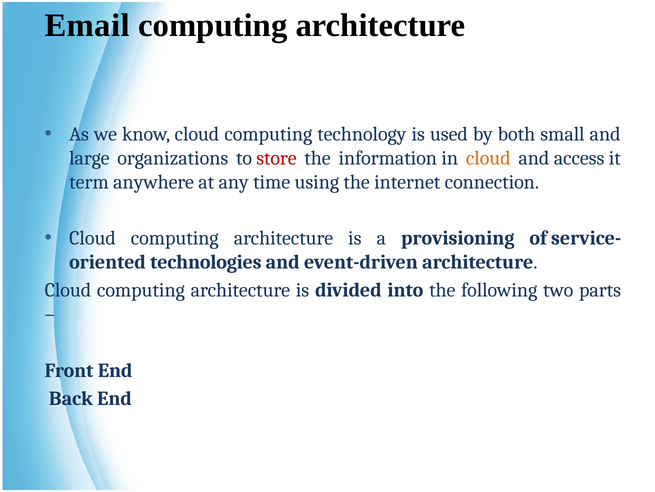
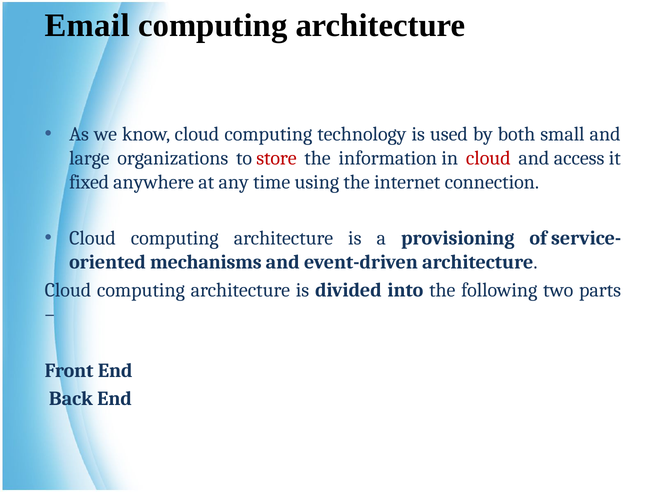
cloud colour: orange -> red (488, 158)
term: term -> fixed (89, 182)
technologies: technologies -> mechanisms (206, 262)
